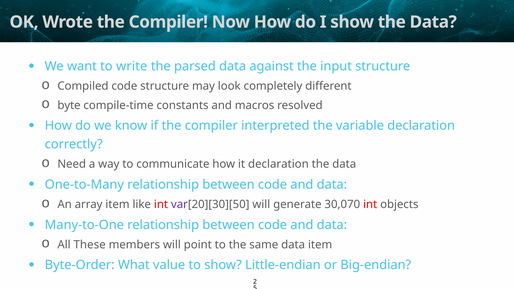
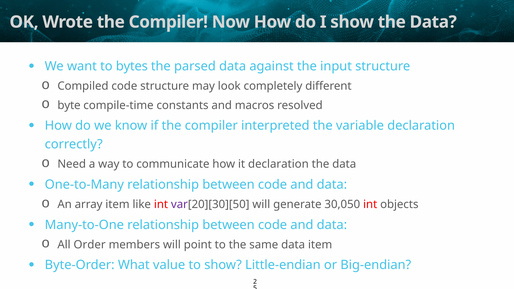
write: write -> bytes (132, 66)
30,070: 30,070 -> 30,050 (342, 204)
These: These -> Order (90, 245)
